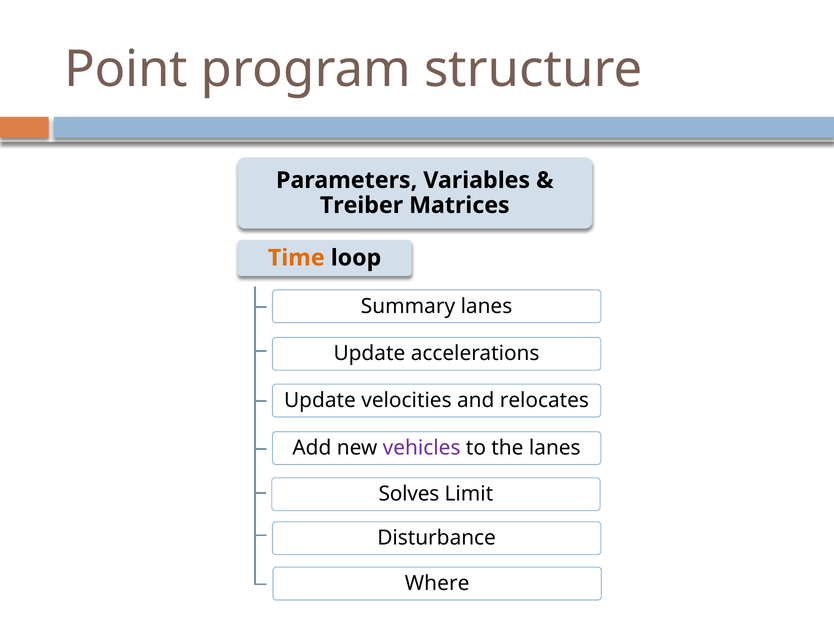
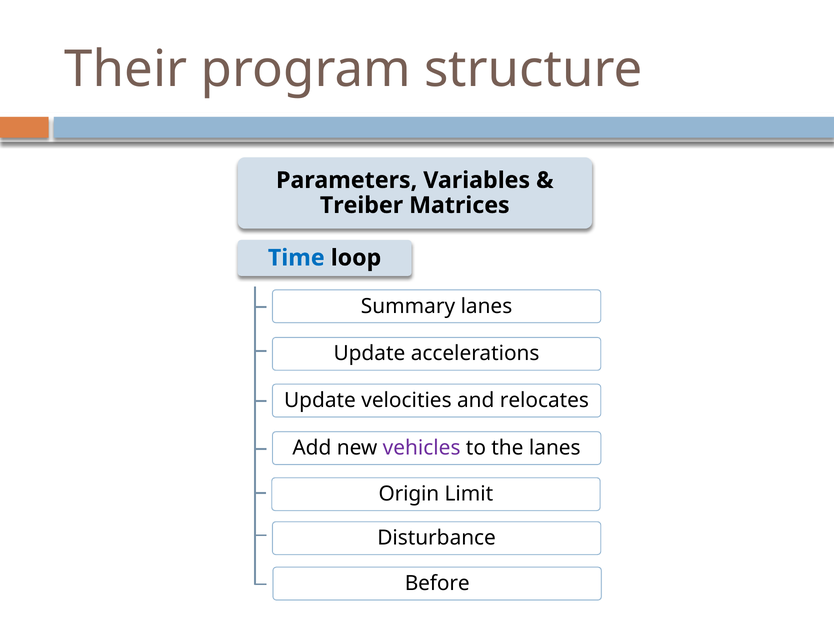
Point: Point -> Their (126, 70)
Time colour: orange -> blue (296, 258)
Solves: Solves -> Origin (409, 494)
Where: Where -> Before (437, 583)
